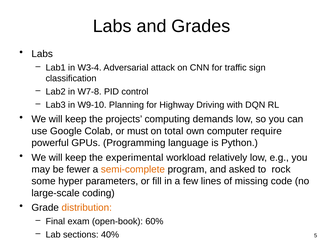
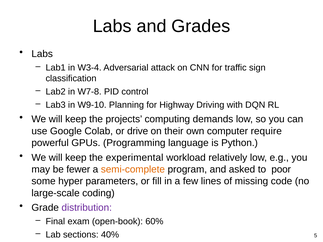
must: must -> drive (138, 131)
total: total -> their (174, 131)
rock: rock -> poor (281, 170)
distribution colour: orange -> purple (87, 208)
